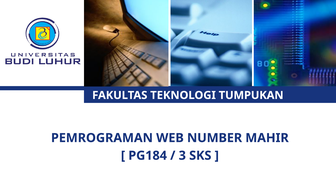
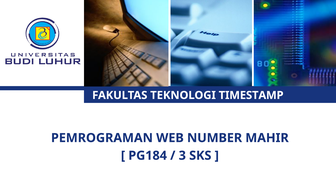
TUMPUKAN: TUMPUKAN -> TIMESTAMP (251, 95)
